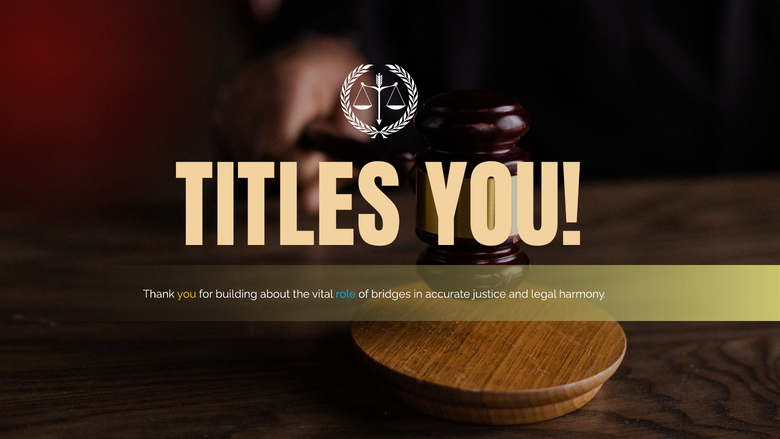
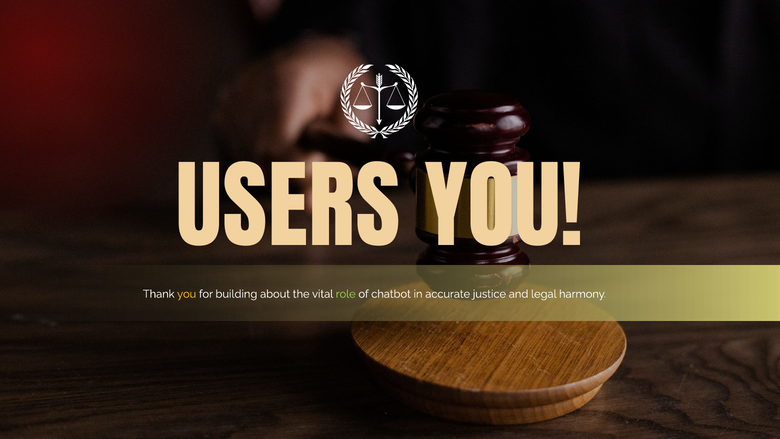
TITLES: TITLES -> USERS (288, 213)
role colour: light blue -> light green (346, 294)
bridges: bridges -> chatbot (391, 294)
